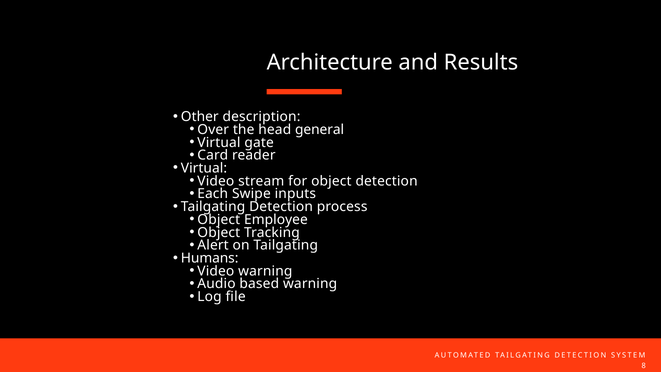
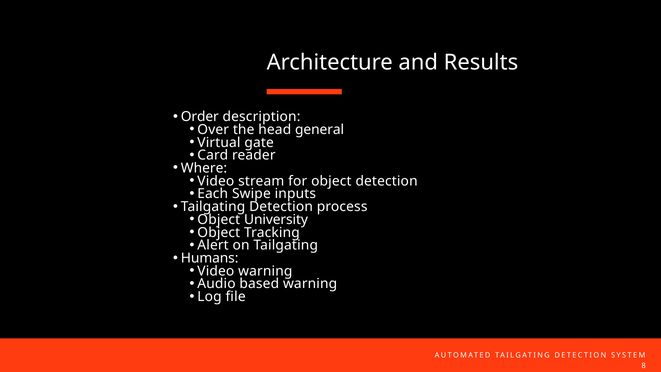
Other: Other -> Order (200, 117)
Virtual: Virtual -> Where (204, 168)
Employee: Employee -> University (276, 220)
